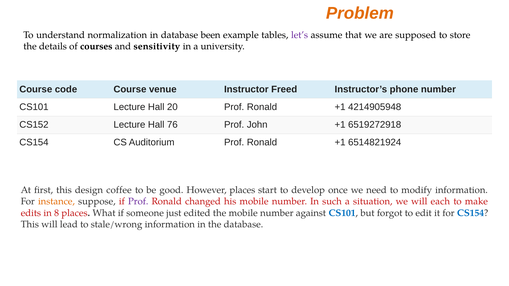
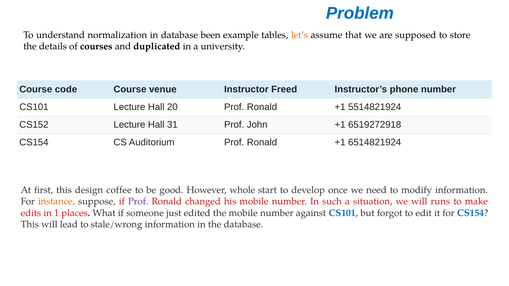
Problem colour: orange -> blue (360, 13)
let’s colour: purple -> orange (300, 35)
sensitivity: sensitivity -> duplicated (157, 47)
4214905948: 4214905948 -> 5514821924 (375, 107)
76: 76 -> 31 (172, 125)
However places: places -> whole (242, 190)
each: each -> runs (440, 202)
8: 8 -> 1 (57, 213)
